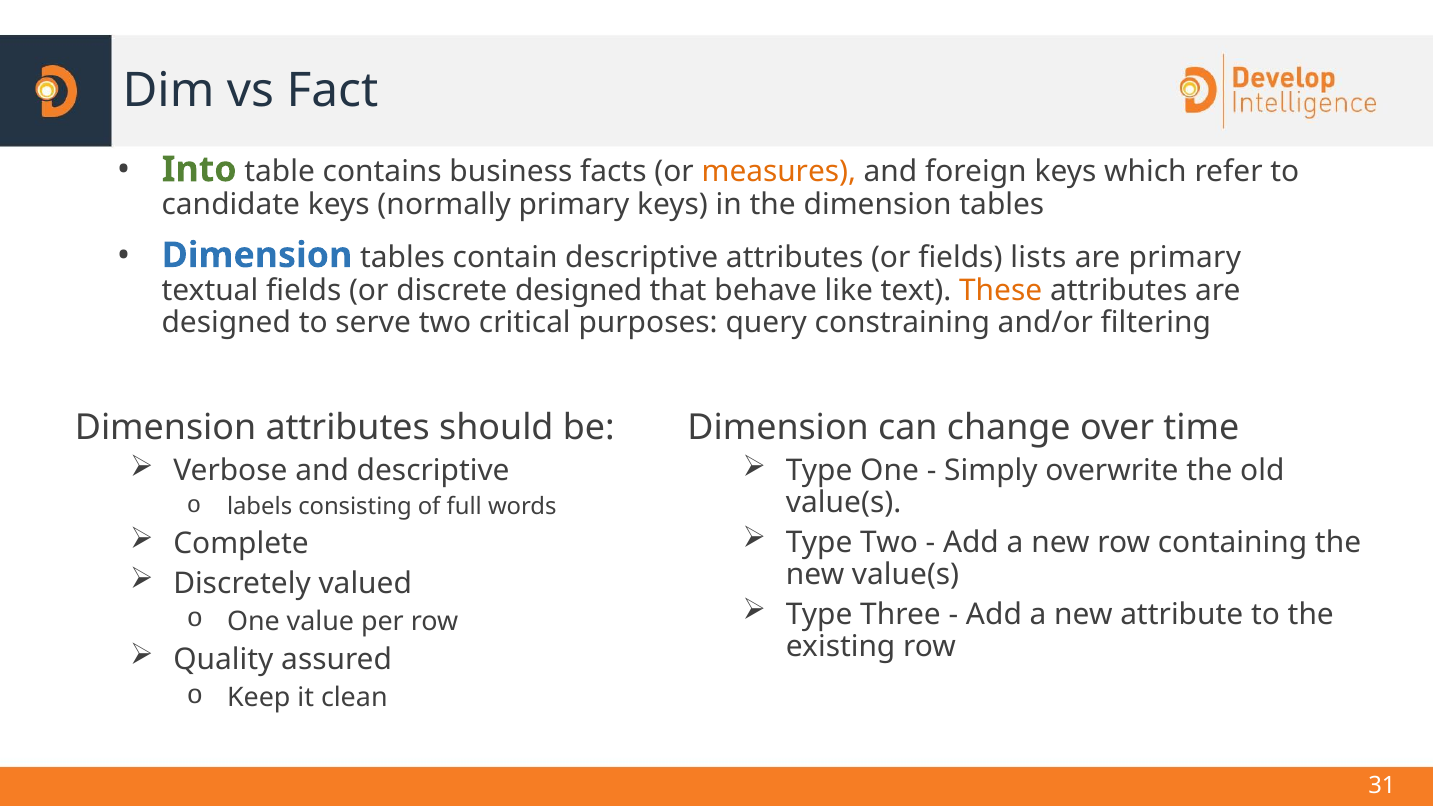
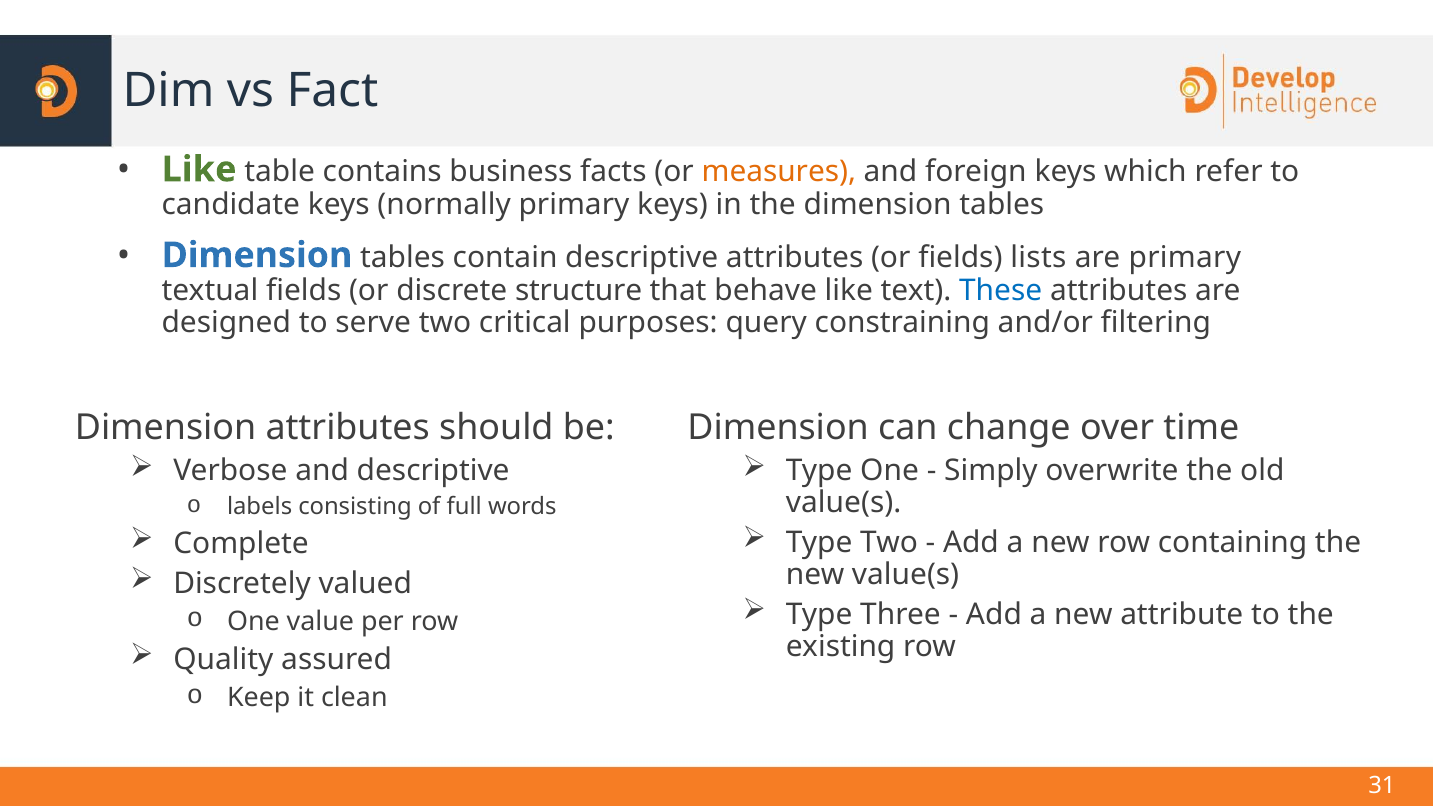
Into: Into -> Like (199, 169)
discrete designed: designed -> structure (579, 291)
These colour: orange -> blue (1001, 291)
